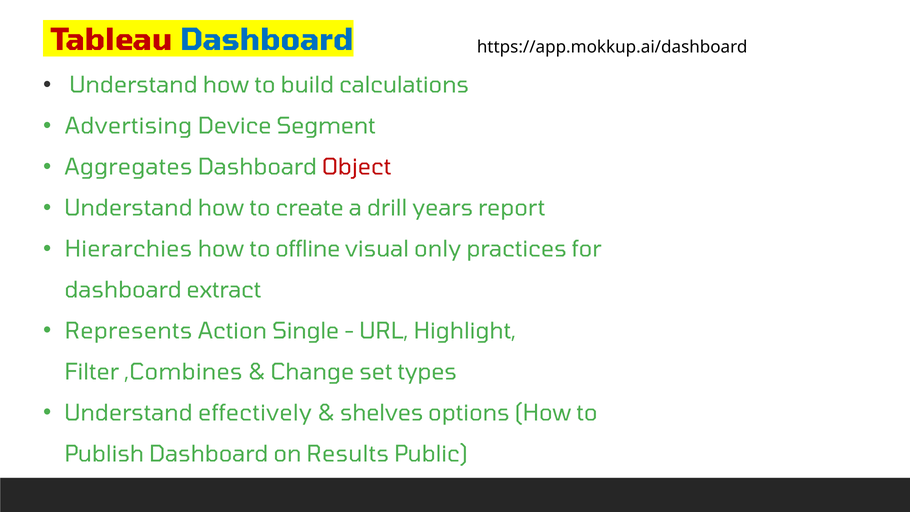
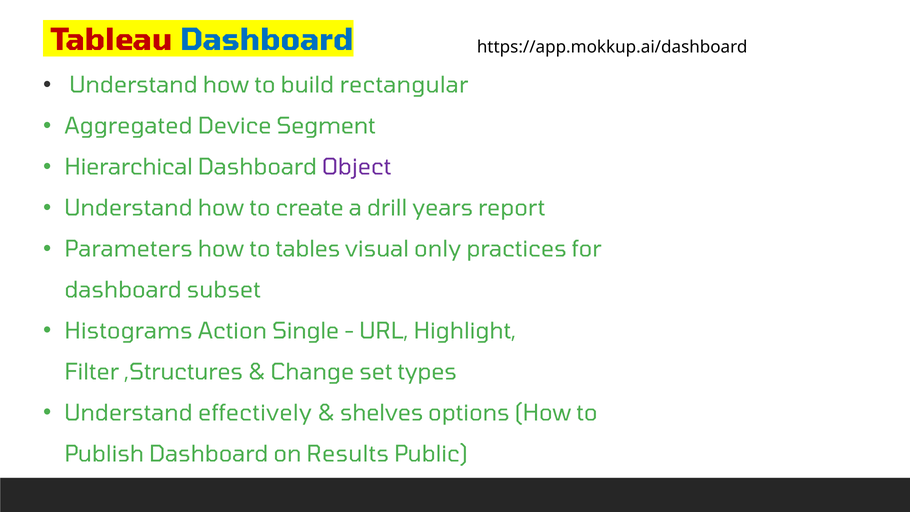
calculations: calculations -> rectangular (404, 85)
Advertising: Advertising -> Aggregated (129, 126)
Aggregates: Aggregates -> Hierarchical (129, 167)
Object colour: red -> purple (357, 167)
Hierarchies: Hierarchies -> Parameters (129, 249)
offline: offline -> tables (308, 249)
extract: extract -> subset (224, 290)
Represents: Represents -> Histograms (129, 331)
,Combines: ,Combines -> ,Structures (184, 372)
